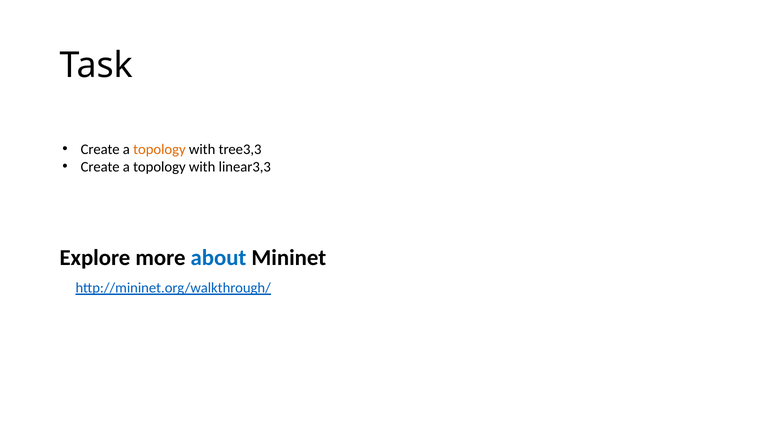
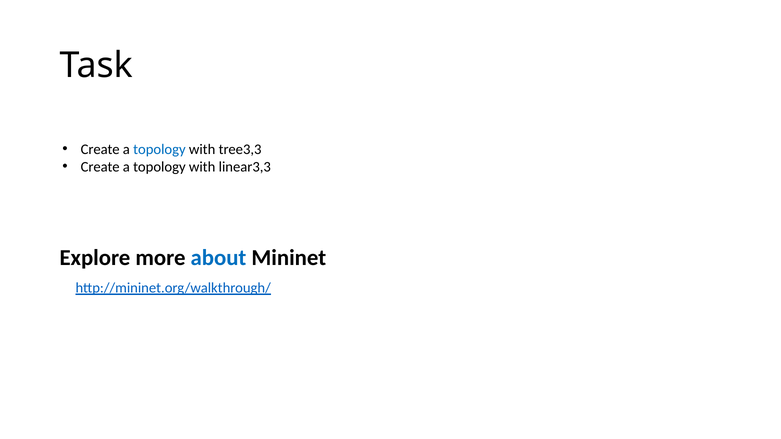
topology colour: orange -> blue (159, 149)
